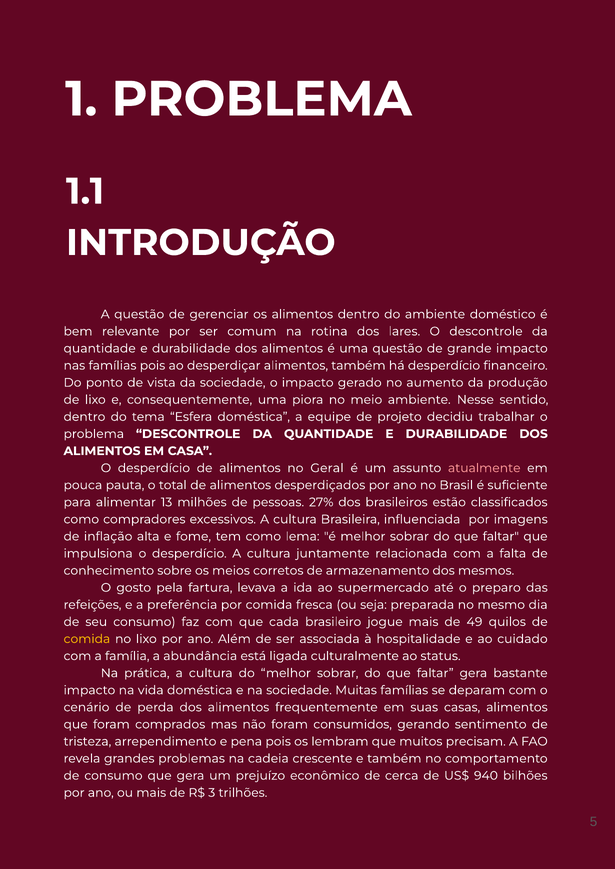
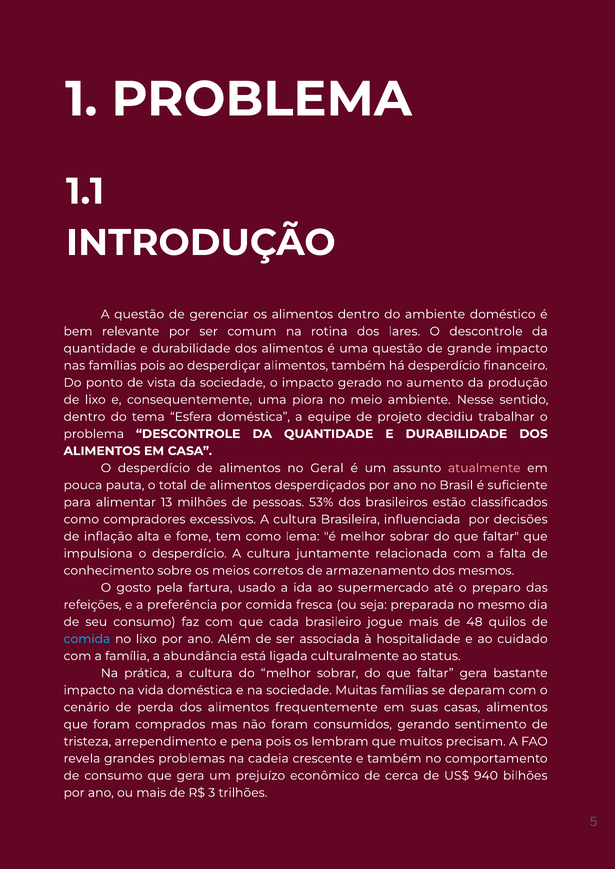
27%: 27% -> 53% (321, 503)
imagens: imagens -> decisões (521, 520)
levava: levava -> usado (257, 588)
49: 49 -> 48 (474, 622)
comida colour: yellow -> light blue (87, 639)
